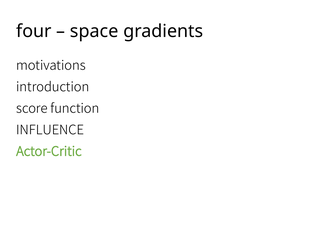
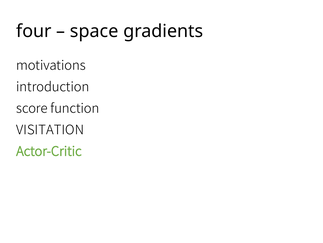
INFLUENCE: INFLUENCE -> VISITATION (50, 130)
